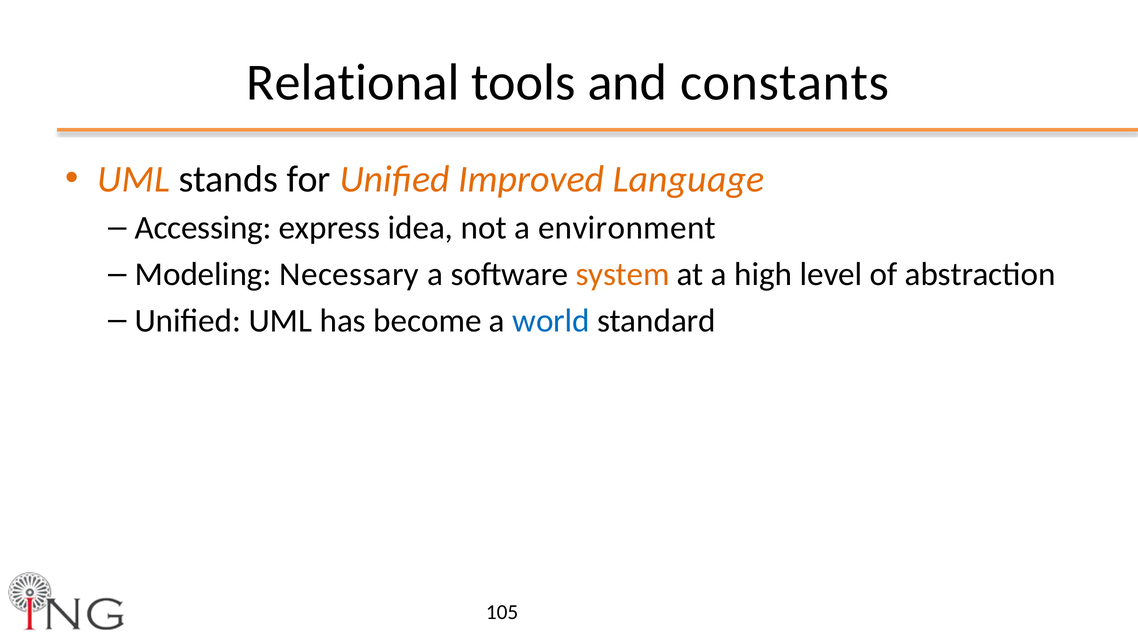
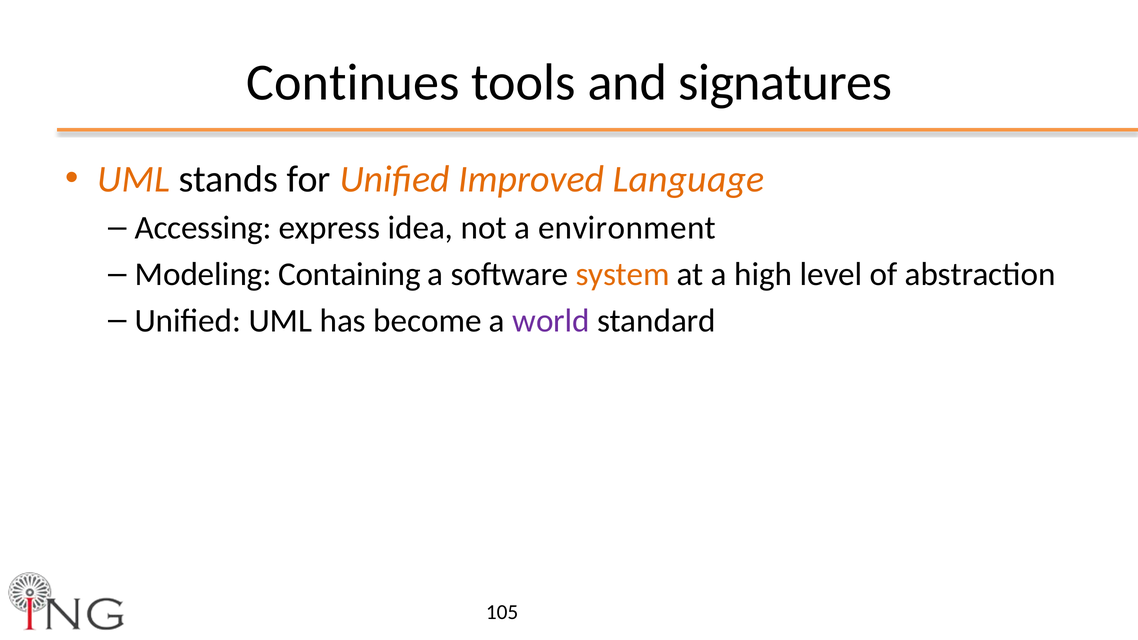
Relational: Relational -> Continues (353, 83)
constants: constants -> signatures (785, 83)
Necessary: Necessary -> Containing (350, 274)
world colour: blue -> purple (551, 321)
